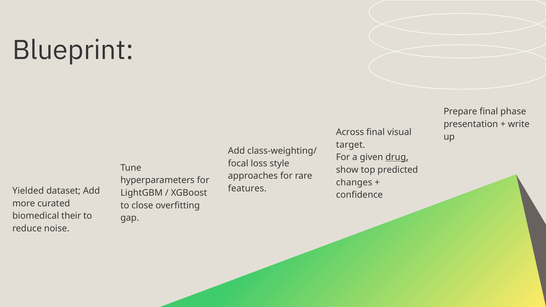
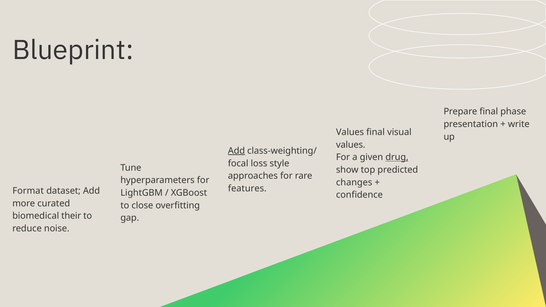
Across: Across -> Values (350, 132)
target: target -> values (351, 145)
Add underline: none -> present (236, 151)
Yielded: Yielded -> Format (28, 191)
